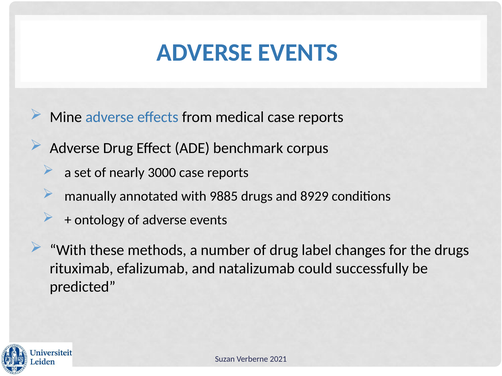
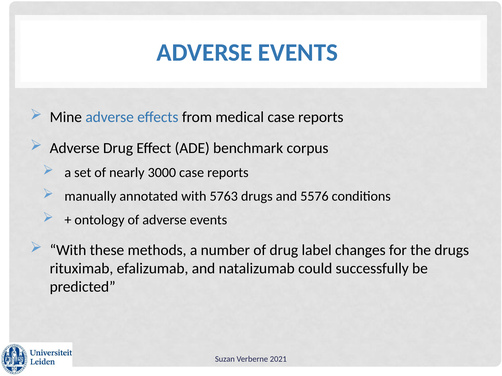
9885: 9885 -> 5763 (224, 196)
8929: 8929 -> 5576 (314, 196)
